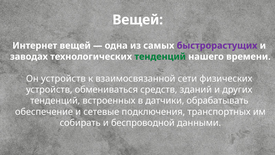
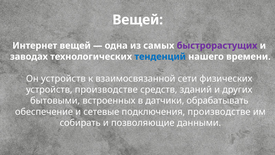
тенденций colour: green -> blue (160, 57)
устройств обмениваться: обмениваться -> производстве (106, 90)
тенденций: тенденций -> бытовыми (55, 101)
подключения транспортных: транспортных -> производстве (219, 112)
беспроводной: беспроводной -> позволяющие (143, 123)
